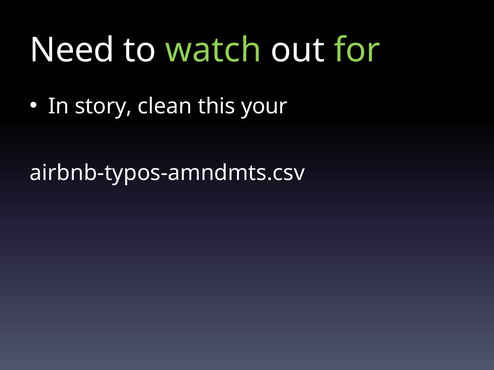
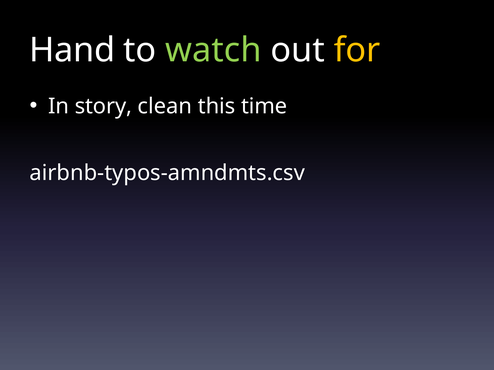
Need: Need -> Hand (72, 50)
for colour: light green -> yellow (357, 50)
your: your -> time (264, 106)
